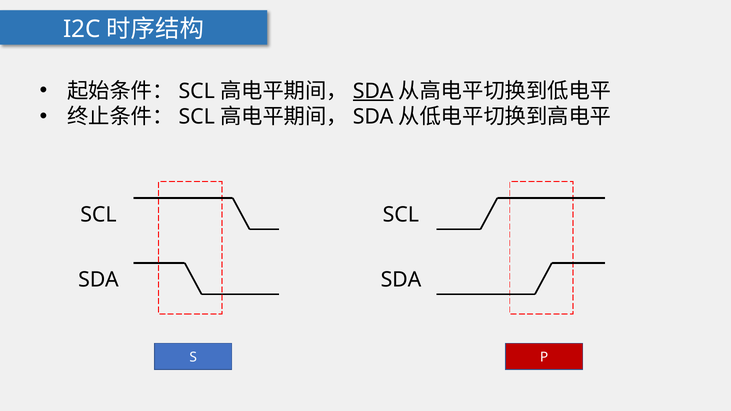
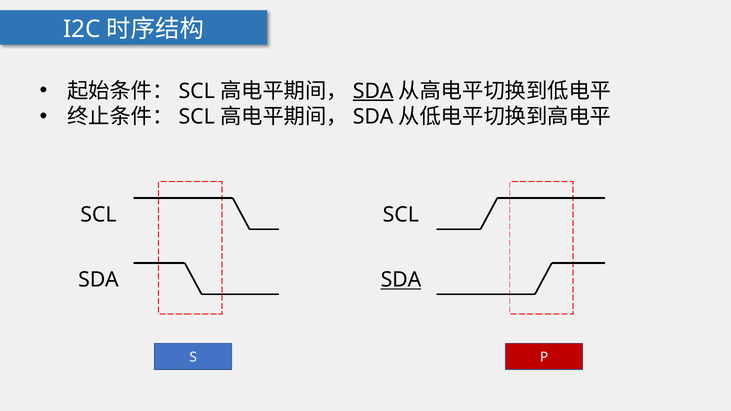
SDA underline: none -> present (401, 280)
